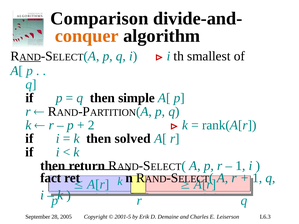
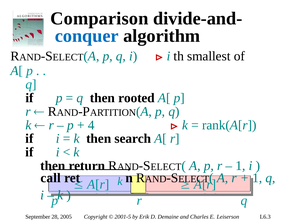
conquer colour: orange -> blue (87, 36)
AND underline: present -> none (30, 57)
simple: simple -> rooted (137, 98)
2: 2 -> 4 (91, 125)
solved: solved -> search (133, 139)
fact: fact -> call (51, 178)
